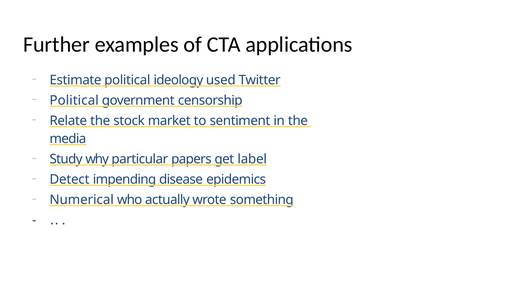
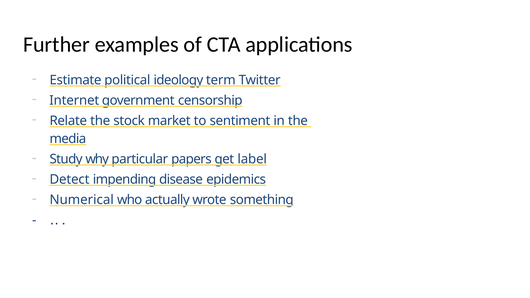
used: used -> term (221, 80)
Political: Political -> Internet (74, 100)
